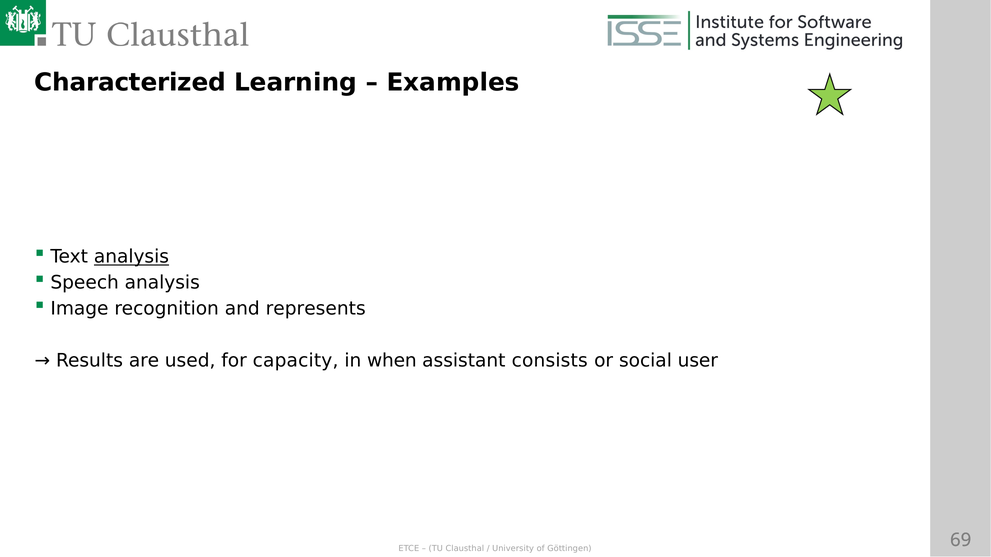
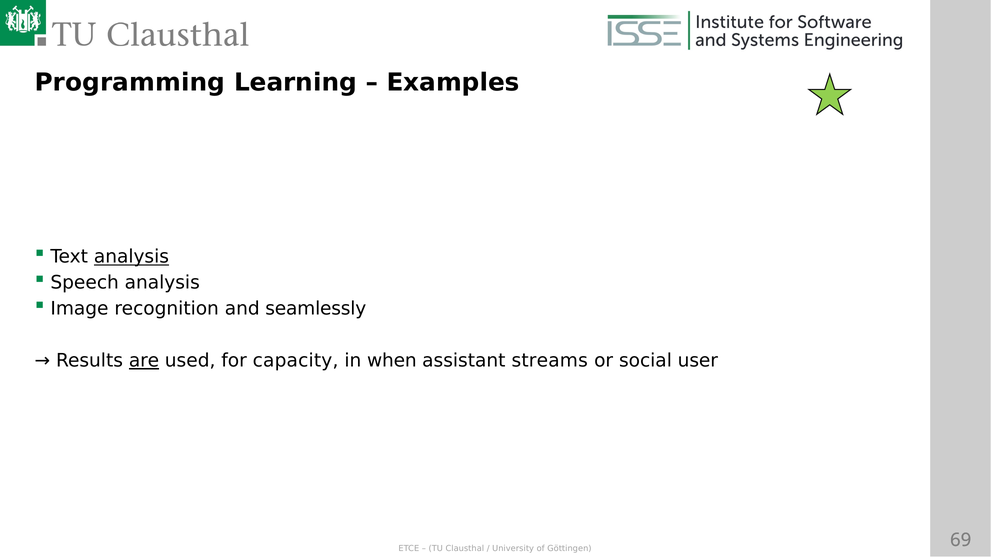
Characterized: Characterized -> Programming (130, 82)
represents: represents -> seamlessly (316, 309)
are underline: none -> present (144, 361)
consists: consists -> streams (550, 361)
